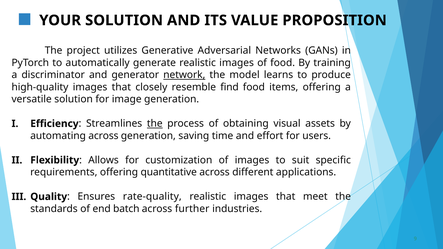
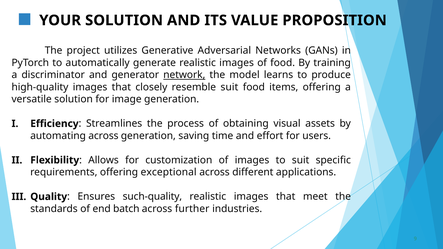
resemble find: find -> suit (229, 87)
the underline: present -> none (155, 124)
quantitative: quantitative -> exceptional (169, 172)
rate-quality: rate-quality -> such-quality (152, 197)
